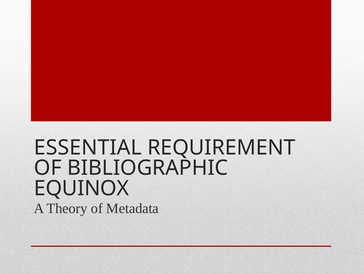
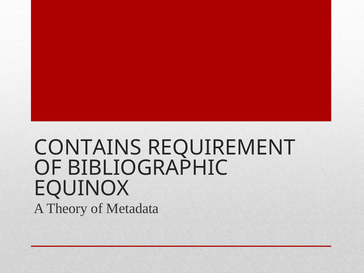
ESSENTIAL: ESSENTIAL -> CONTAINS (88, 148)
